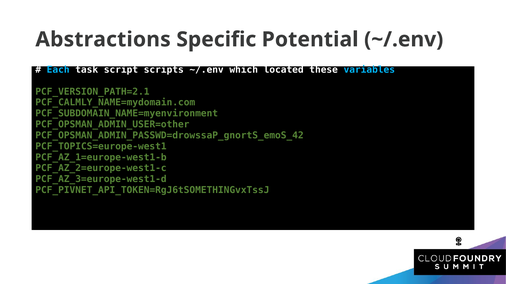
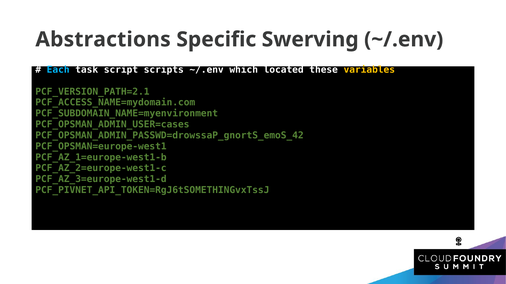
Potential: Potential -> Swerving (310, 40)
variables colour: light blue -> yellow (369, 70)
PCF_CALMLY_NAME=mydomain.com: PCF_CALMLY_NAME=mydomain.com -> PCF_ACCESS_NAME=mydomain.com (115, 103)
PCF_OPSMAN_ADMIN_USER=other: PCF_OPSMAN_ADMIN_USER=other -> PCF_OPSMAN_ADMIN_USER=cases (112, 125)
PCF_TOPICS=europe-west1: PCF_TOPICS=europe-west1 -> PCF_OPSMAN=europe-west1 (101, 147)
